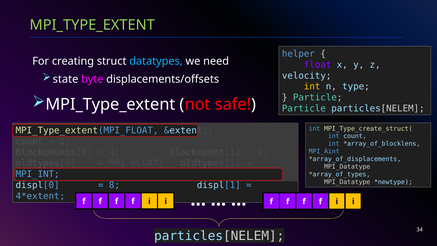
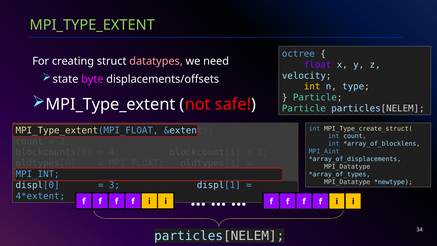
helper: helper -> octree (298, 54)
datatypes colour: light blue -> pink (156, 61)
8: 8 -> 3 (114, 185)
